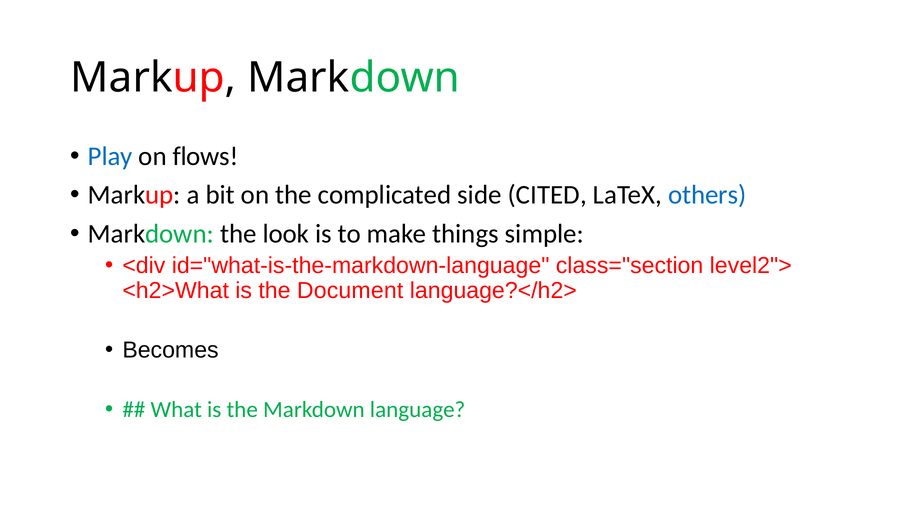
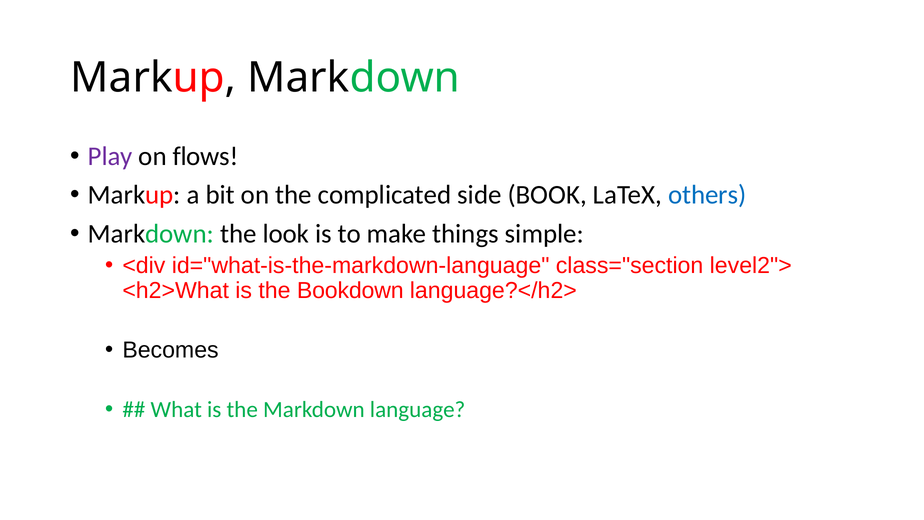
Play colour: blue -> purple (110, 156)
CITED: CITED -> BOOK (547, 195)
Document: Document -> Bookdown (350, 290)
